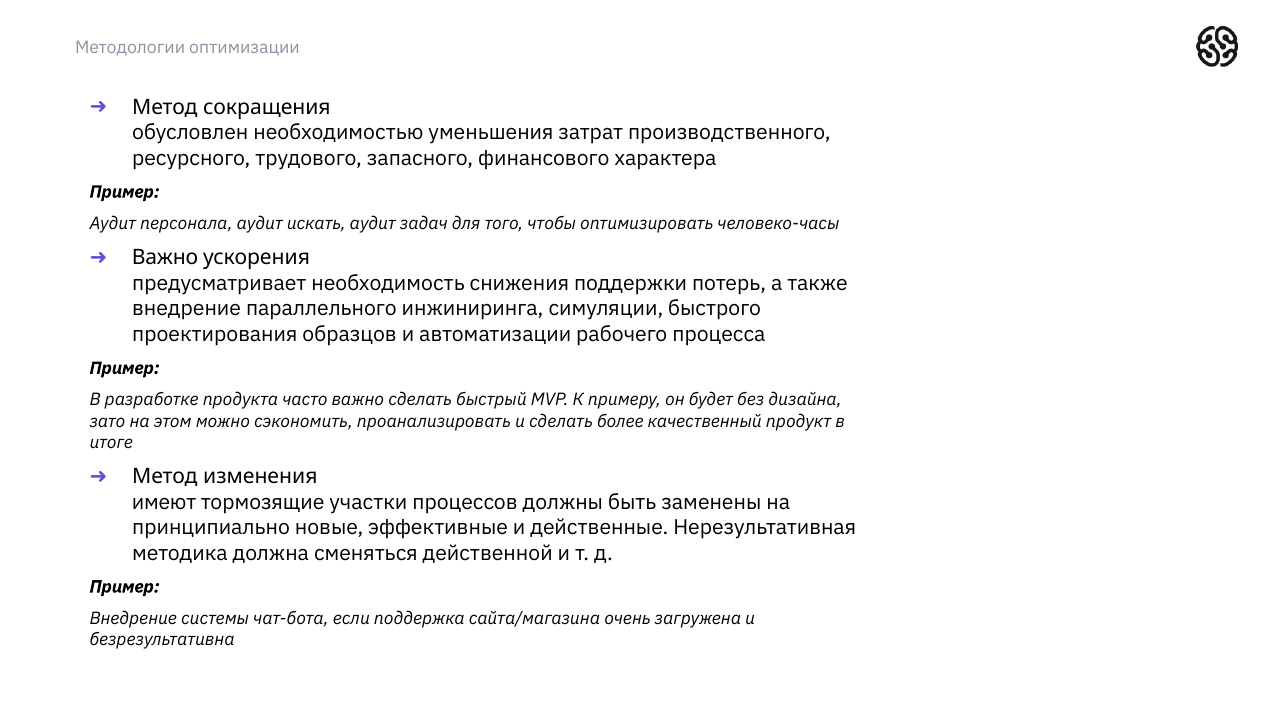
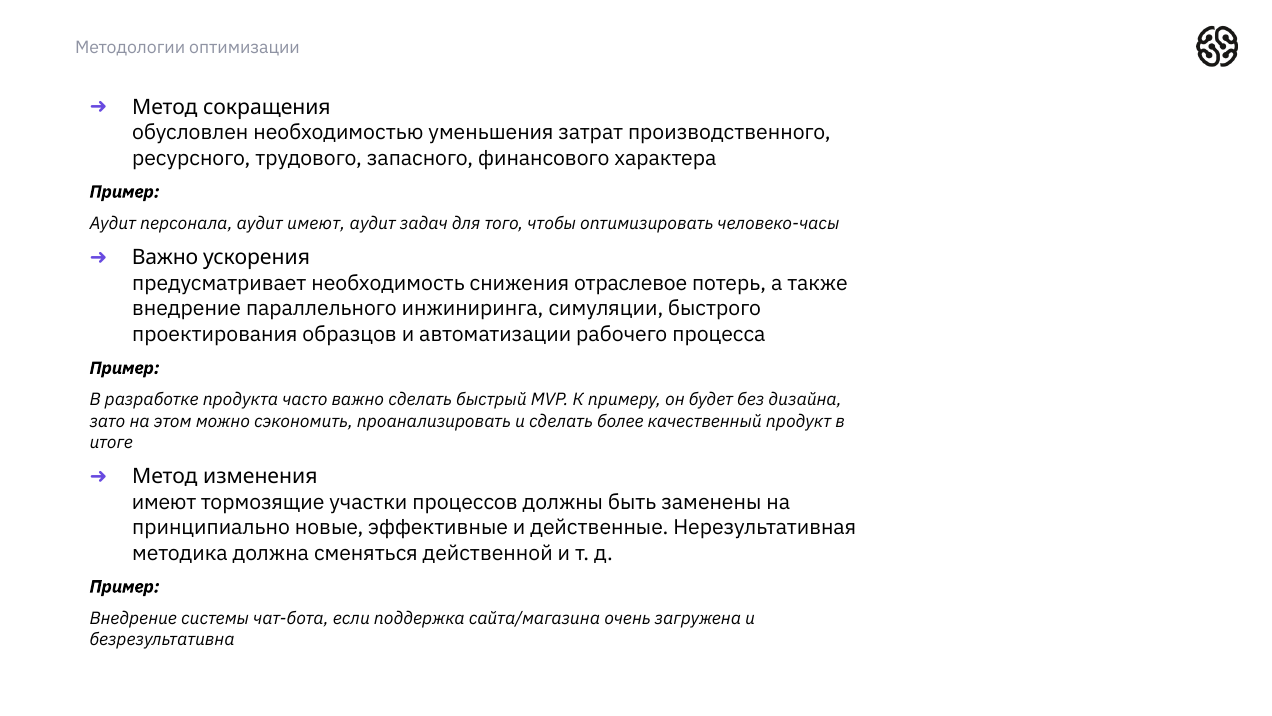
аудит искать: искать -> имеют (316, 224)
поддержки: поддержки -> отраслевое (631, 283)
